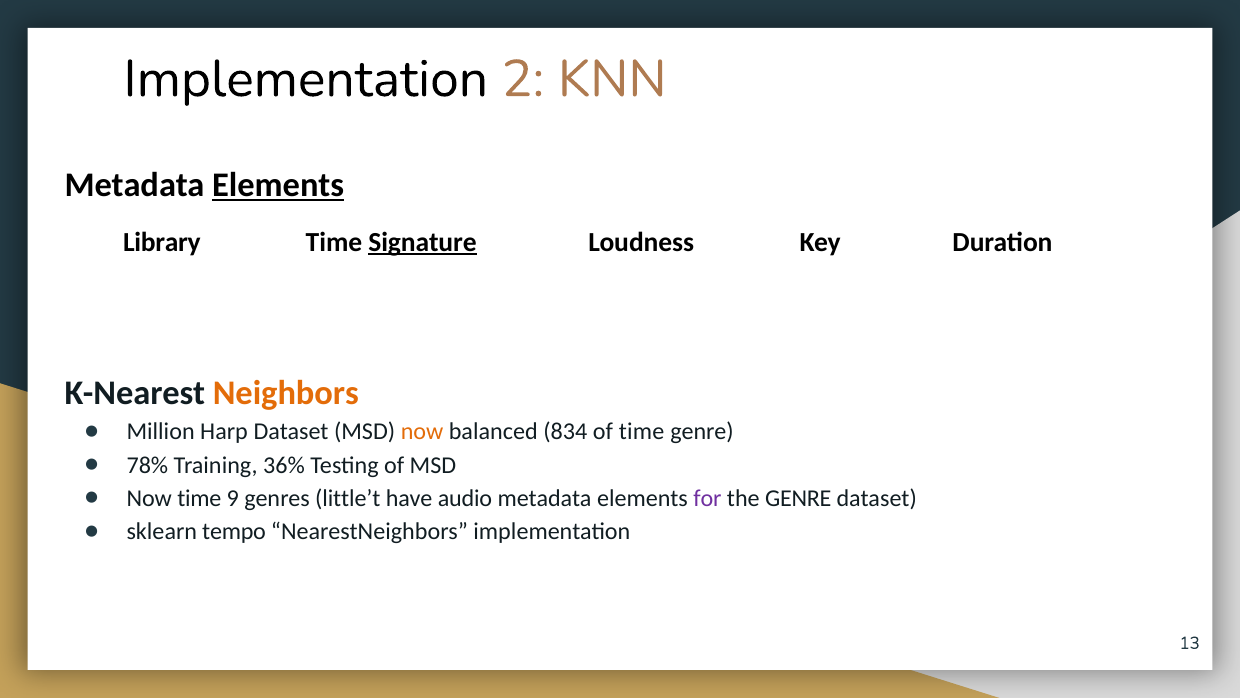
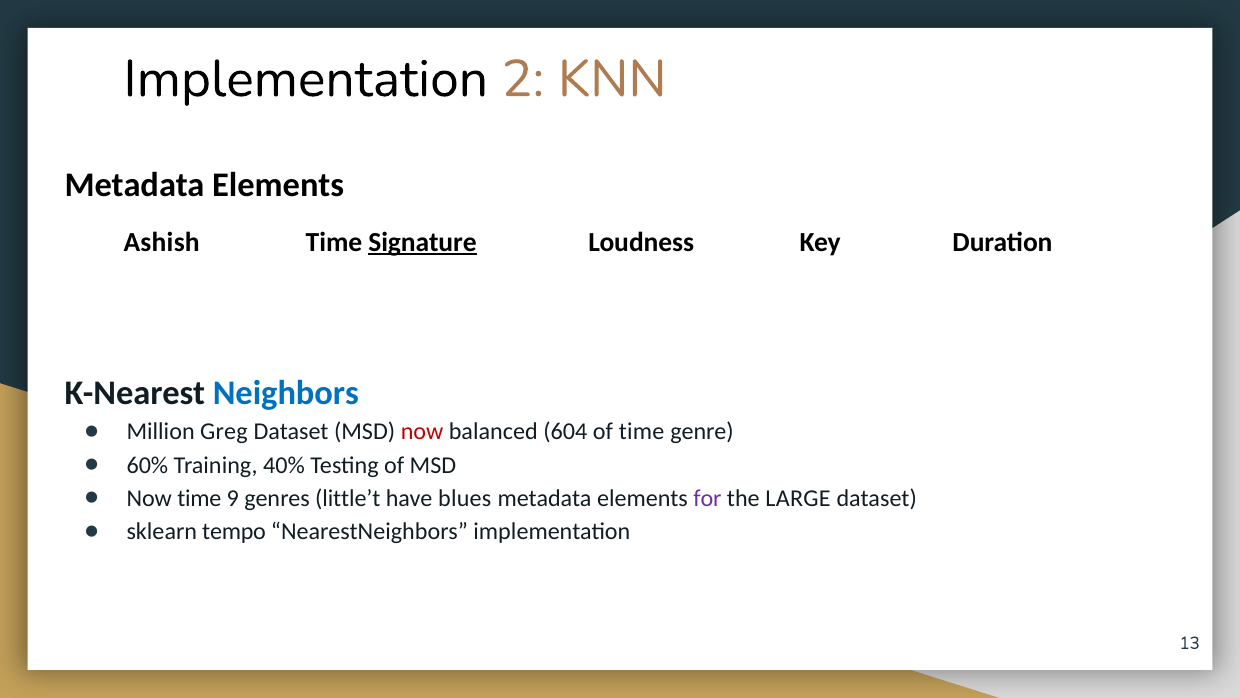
Elements underline: present -> none (278, 185)
Library: Library -> Ashish (162, 242)
Neighbors colour: orange -> blue (286, 393)
Harp: Harp -> Greg (224, 432)
now colour: orange -> red (422, 432)
834: 834 -> 604 (565, 432)
78%: 78% -> 60% (147, 465)
36%: 36% -> 40% (284, 465)
audio: audio -> blues (465, 498)
the GENRE: GENRE -> LARGE (798, 498)
